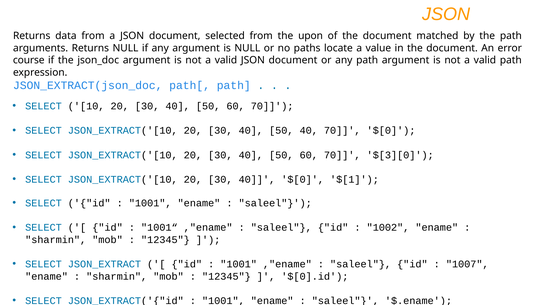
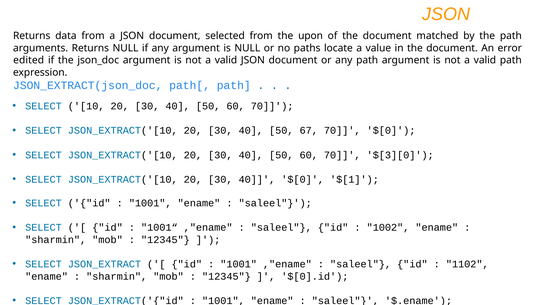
course: course -> edited (29, 60)
50 40: 40 -> 67 (309, 131)
1007: 1007 -> 1102 (467, 264)
